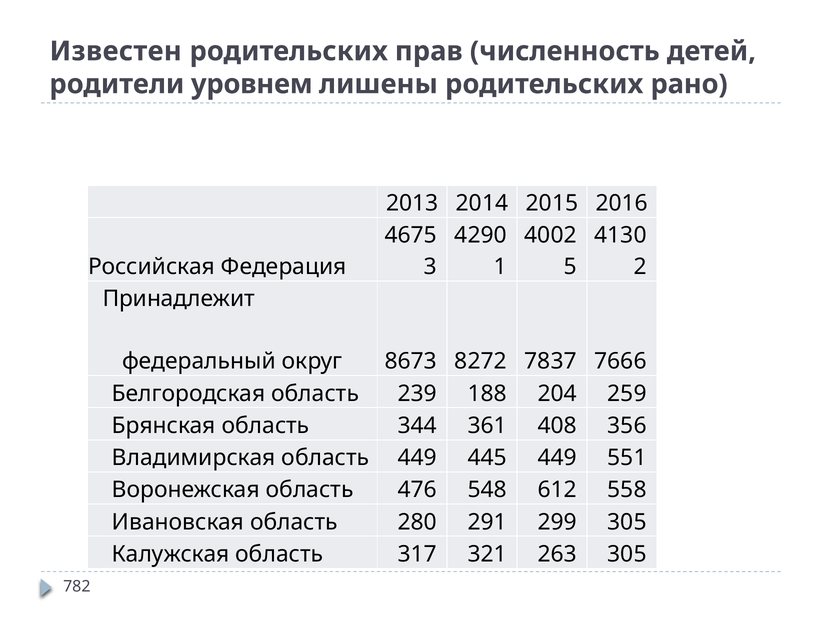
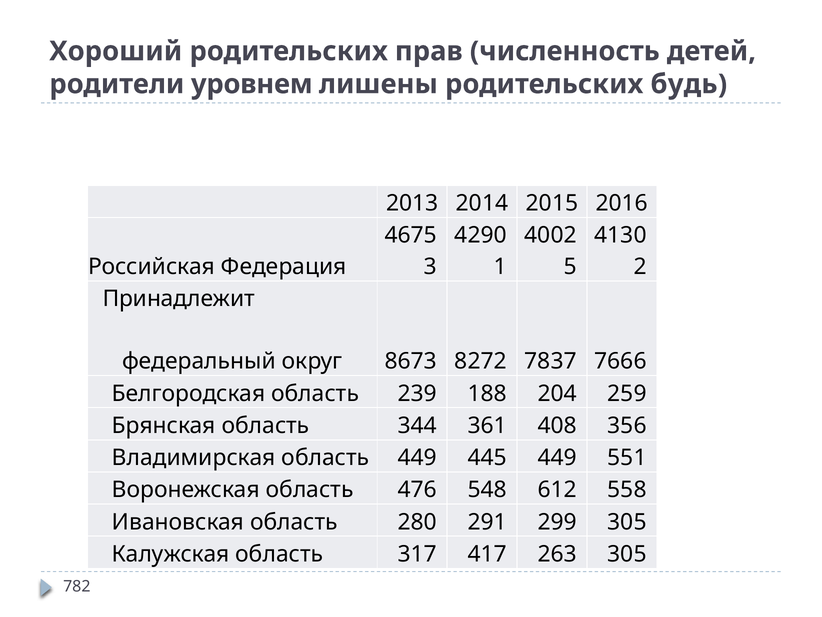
Известен: Известен -> Хороший (116, 51)
рано: рано -> будь (689, 84)
321: 321 -> 417 (487, 554)
